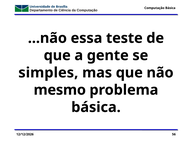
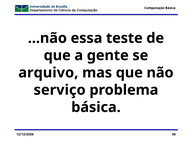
simples: simples -> arquivo (48, 73)
mesmo: mesmo -> serviço (60, 90)
